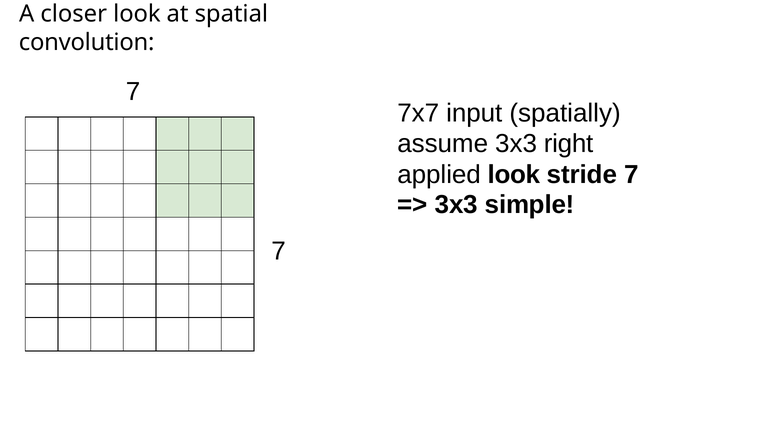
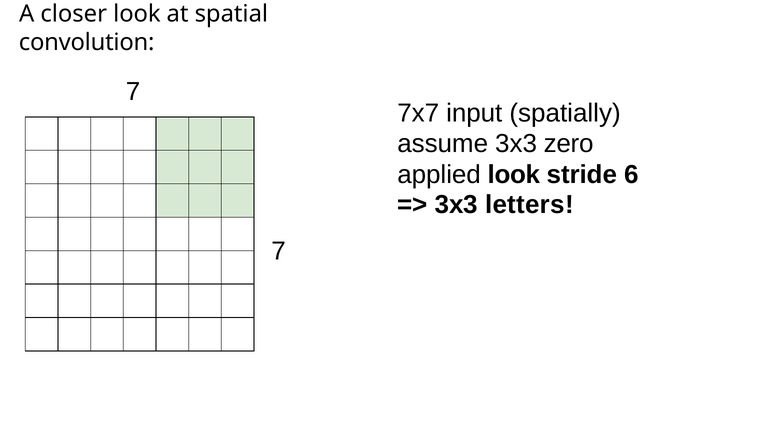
right: right -> zero (569, 144)
stride 7: 7 -> 6 (632, 175)
simple: simple -> letters (529, 205)
